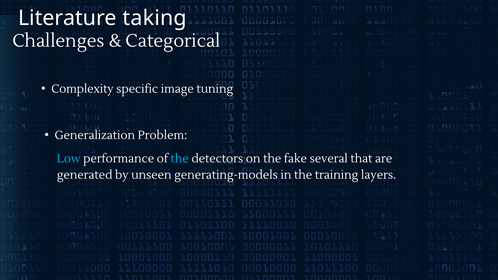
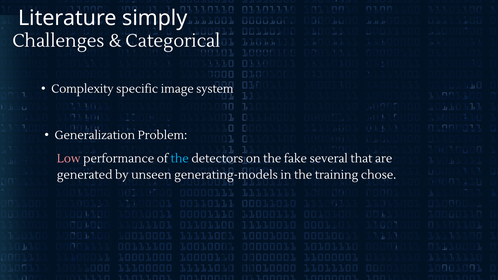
taking: taking -> simply (155, 18)
tuning: tuning -> system (215, 89)
Low colour: light blue -> pink (69, 159)
layers: layers -> chose (379, 175)
